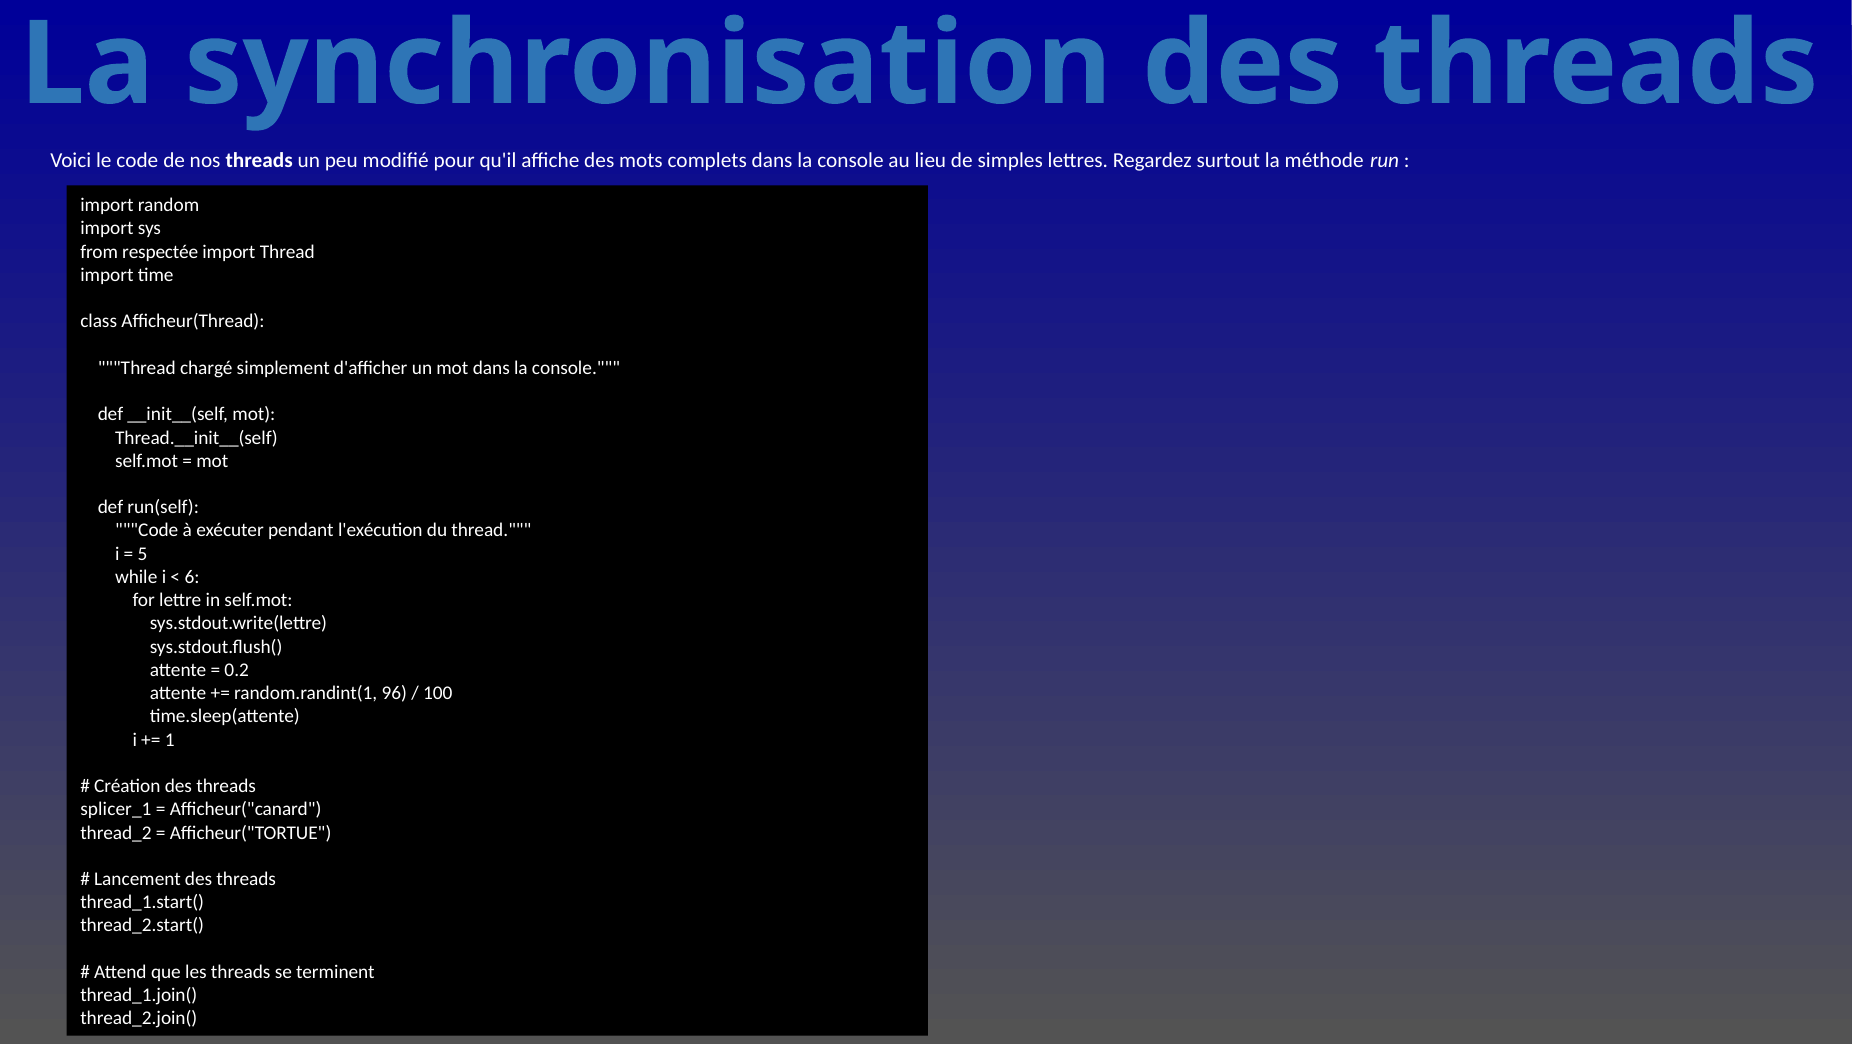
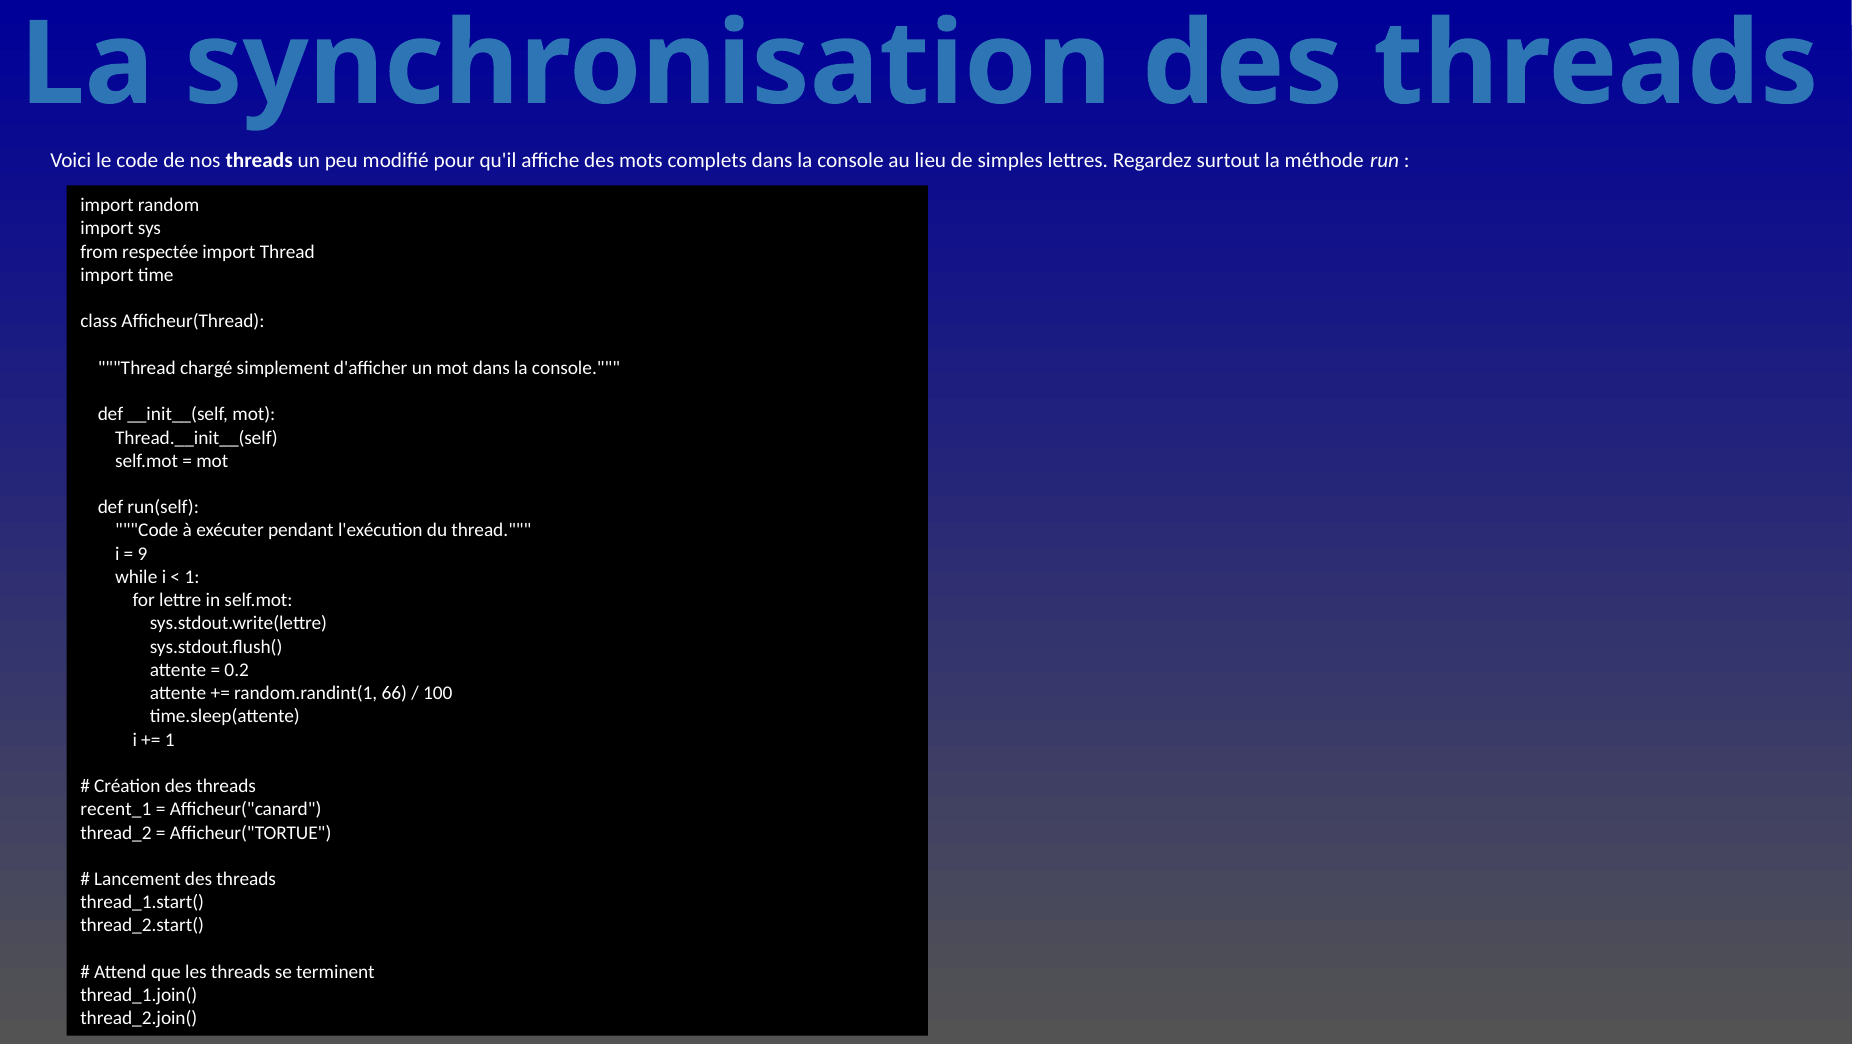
5: 5 -> 9 (143, 554)
6: 6 -> 1 (192, 577)
96: 96 -> 66 (394, 693)
splicer_1: splicer_1 -> recent_1 (116, 809)
